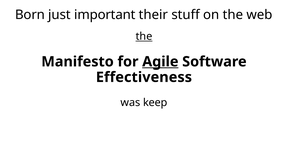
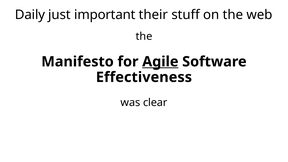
Born: Born -> Daily (30, 15)
the underline: present -> none (144, 36)
keep: keep -> clear (155, 102)
